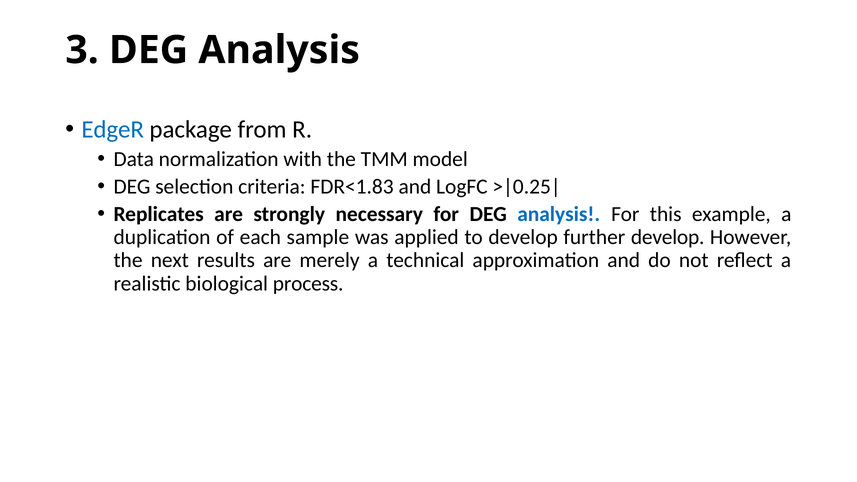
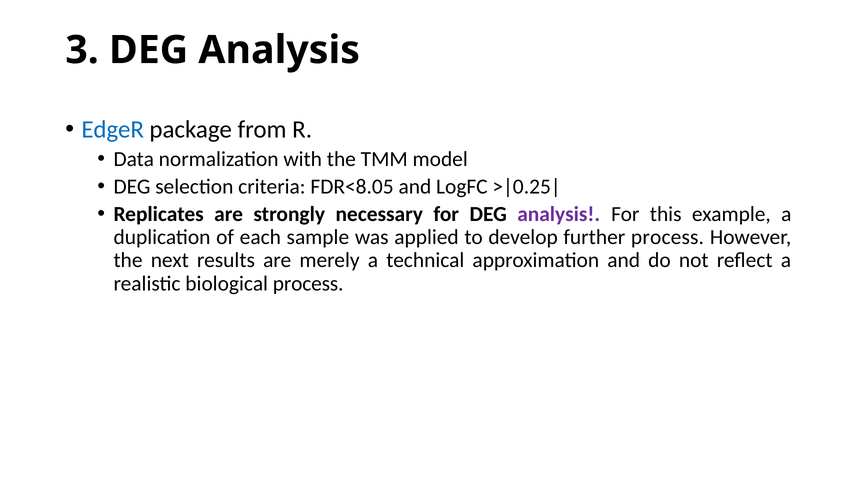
FDR<1.83: FDR<1.83 -> FDR<8.05 (352, 187)
analysis colour: blue -> purple (559, 214)
further develop: develop -> process (668, 237)
